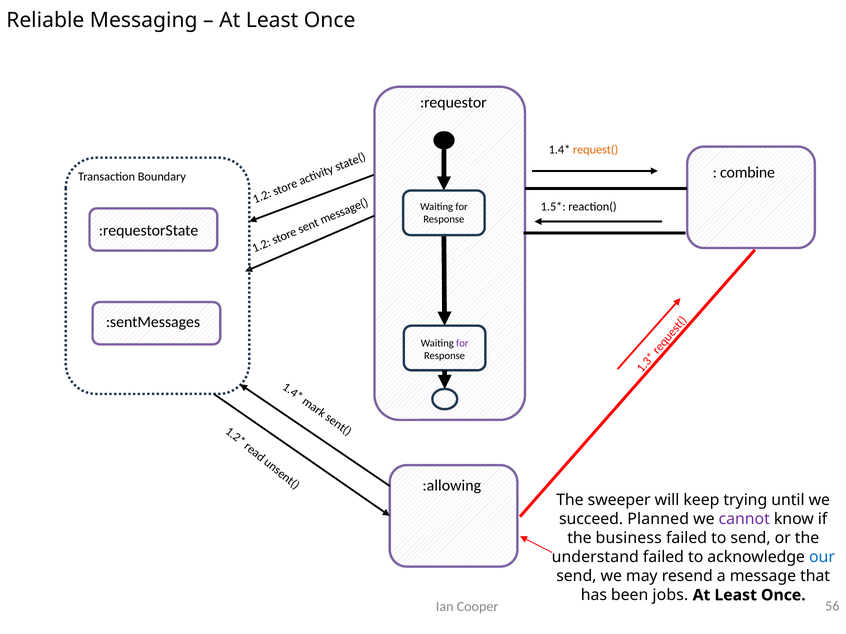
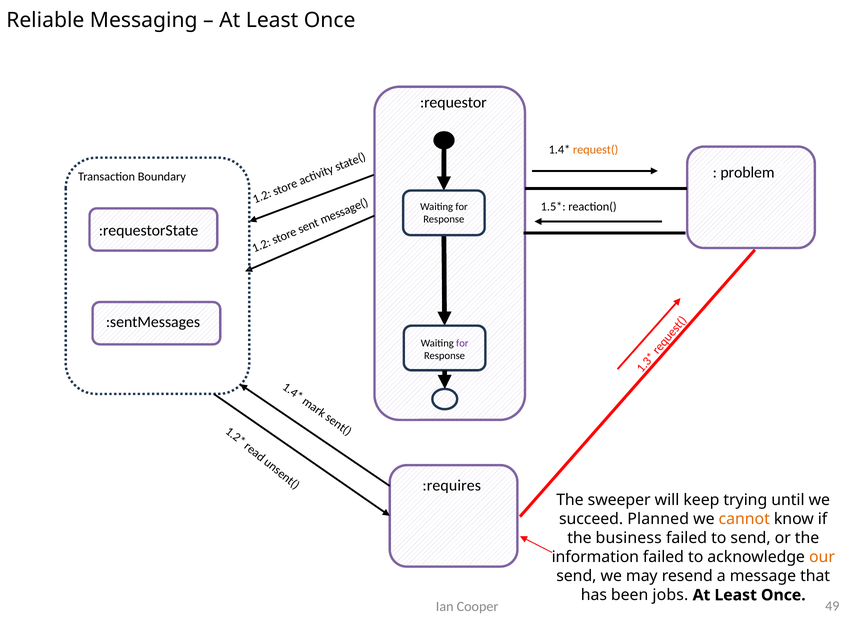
combine: combine -> problem (747, 173)
:allowing: :allowing -> :requires (452, 486)
cannot colour: purple -> orange (744, 519)
understand: understand -> information (595, 558)
our colour: blue -> orange (822, 558)
56: 56 -> 49 (832, 607)
